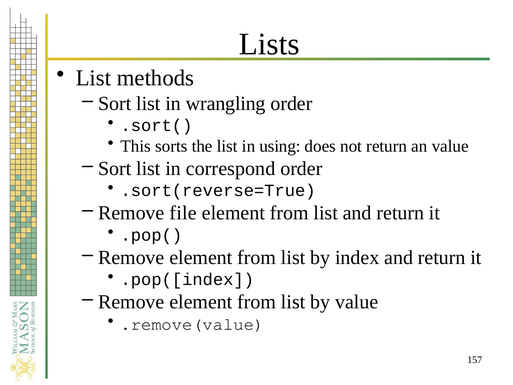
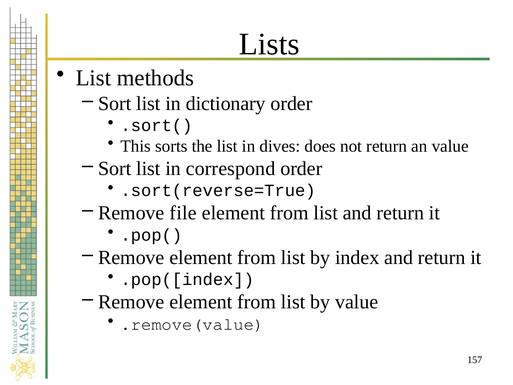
wrangling: wrangling -> dictionary (226, 103)
using: using -> dives (280, 146)
